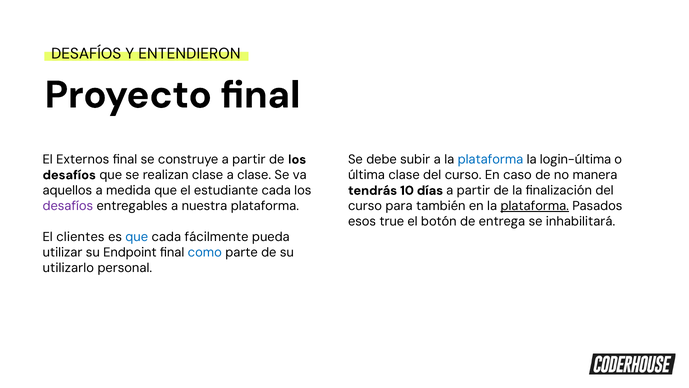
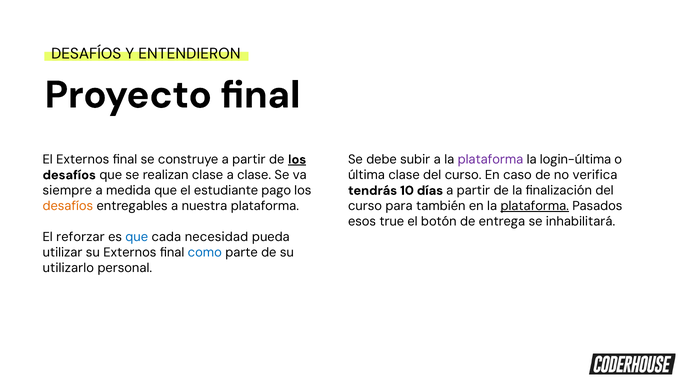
los underline: none -> present (297, 159)
plataforma colour: blue -> purple (490, 159)
manera: manera -> verifica (595, 175)
aquellos: aquellos -> siempre (67, 190)
estudiante cada: cada -> pago (276, 190)
desafíos colour: purple -> orange (68, 206)
clientes: clientes -> reforzar (80, 237)
fácilmente: fácilmente -> necesidad (216, 237)
su Endpoint: Endpoint -> Externos (130, 252)
